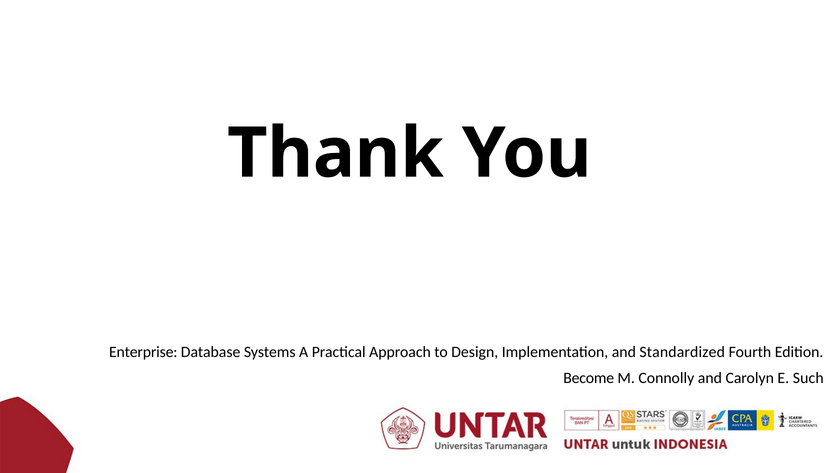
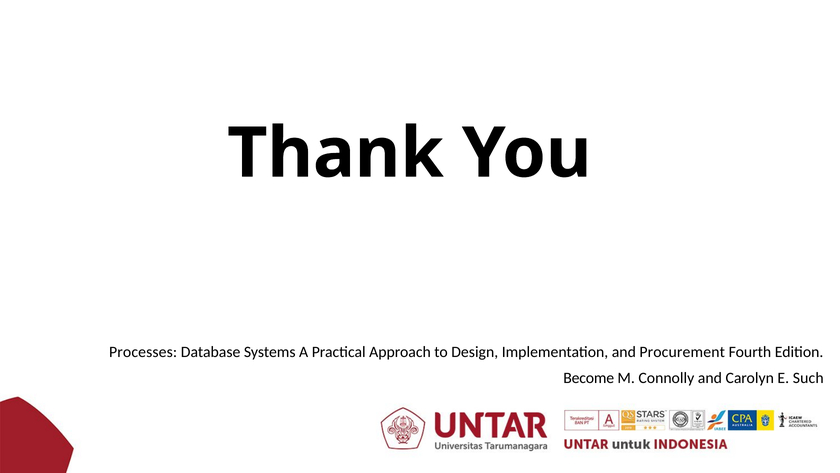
Enterprise: Enterprise -> Processes (143, 352)
Standardized: Standardized -> Procurement (682, 352)
